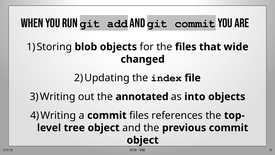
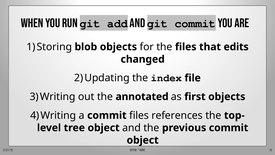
wide: wide -> edits (236, 47)
into: into -> first (195, 96)
